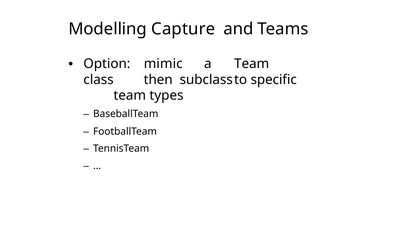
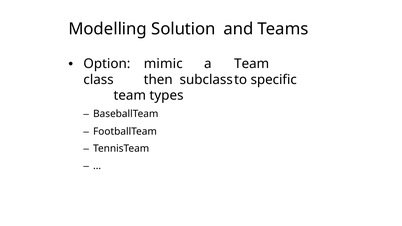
Capture: Capture -> Solution (183, 29)
